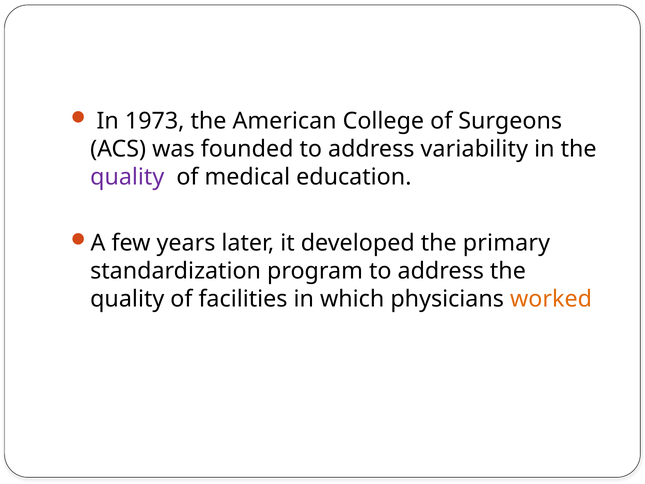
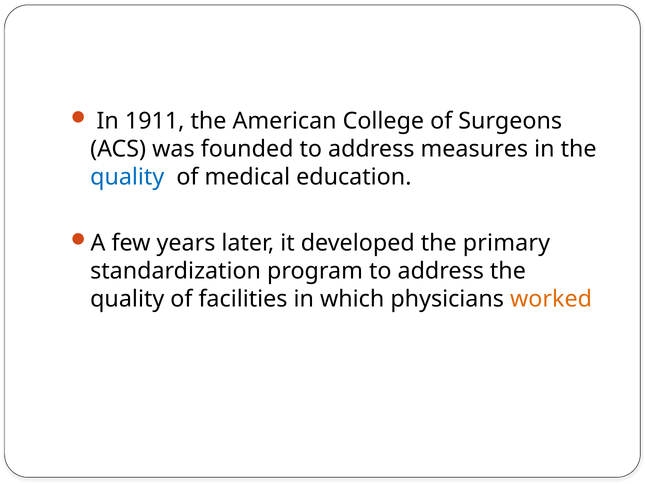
1973: 1973 -> 1911 (155, 121)
variability: variability -> measures (474, 149)
quality colour: purple -> blue (127, 177)
